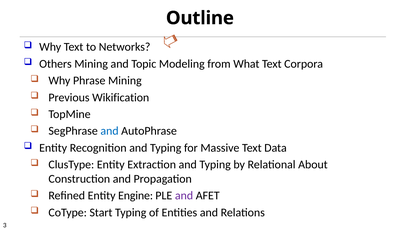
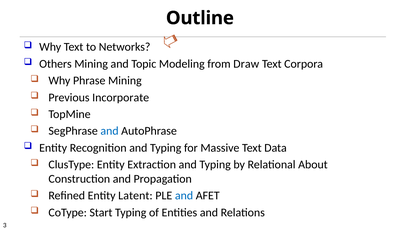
What: What -> Draw (246, 64)
Wikification: Wikification -> Incorporate (121, 97)
Engine: Engine -> Latent (135, 196)
and colour: purple -> blue (184, 196)
